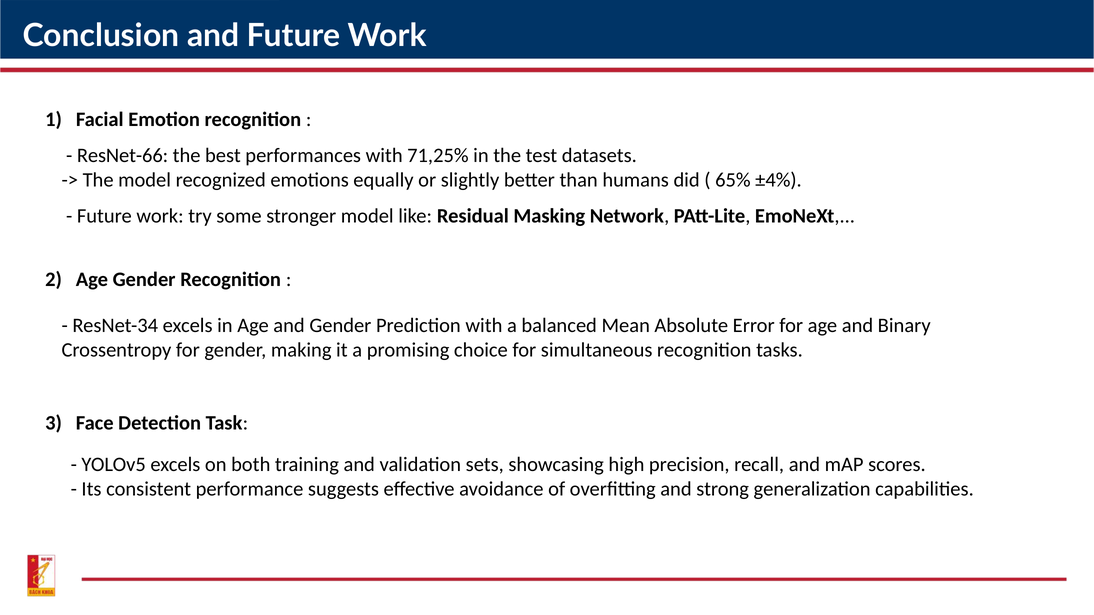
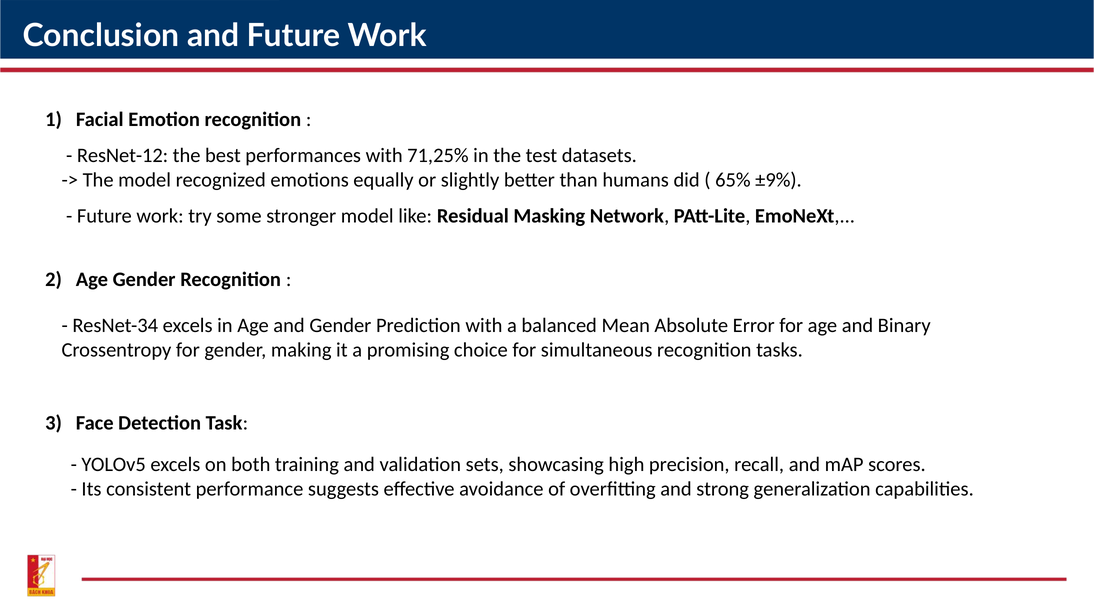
ResNet-66: ResNet-66 -> ResNet-12 (123, 155)
±4%: ±4% -> ±9% (778, 180)
